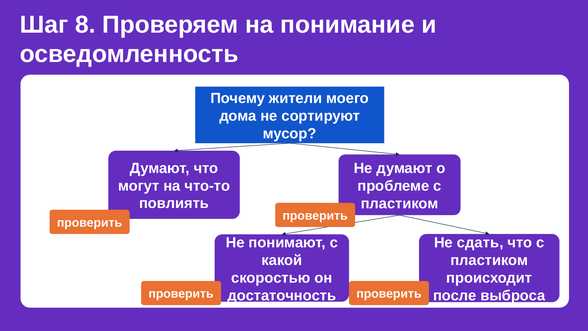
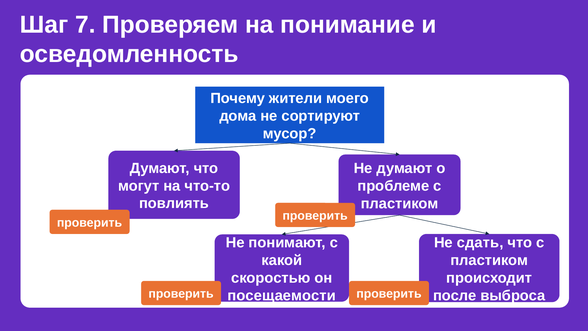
8: 8 -> 7 (85, 25)
достаточность: достаточность -> посещаемости (282, 295)
